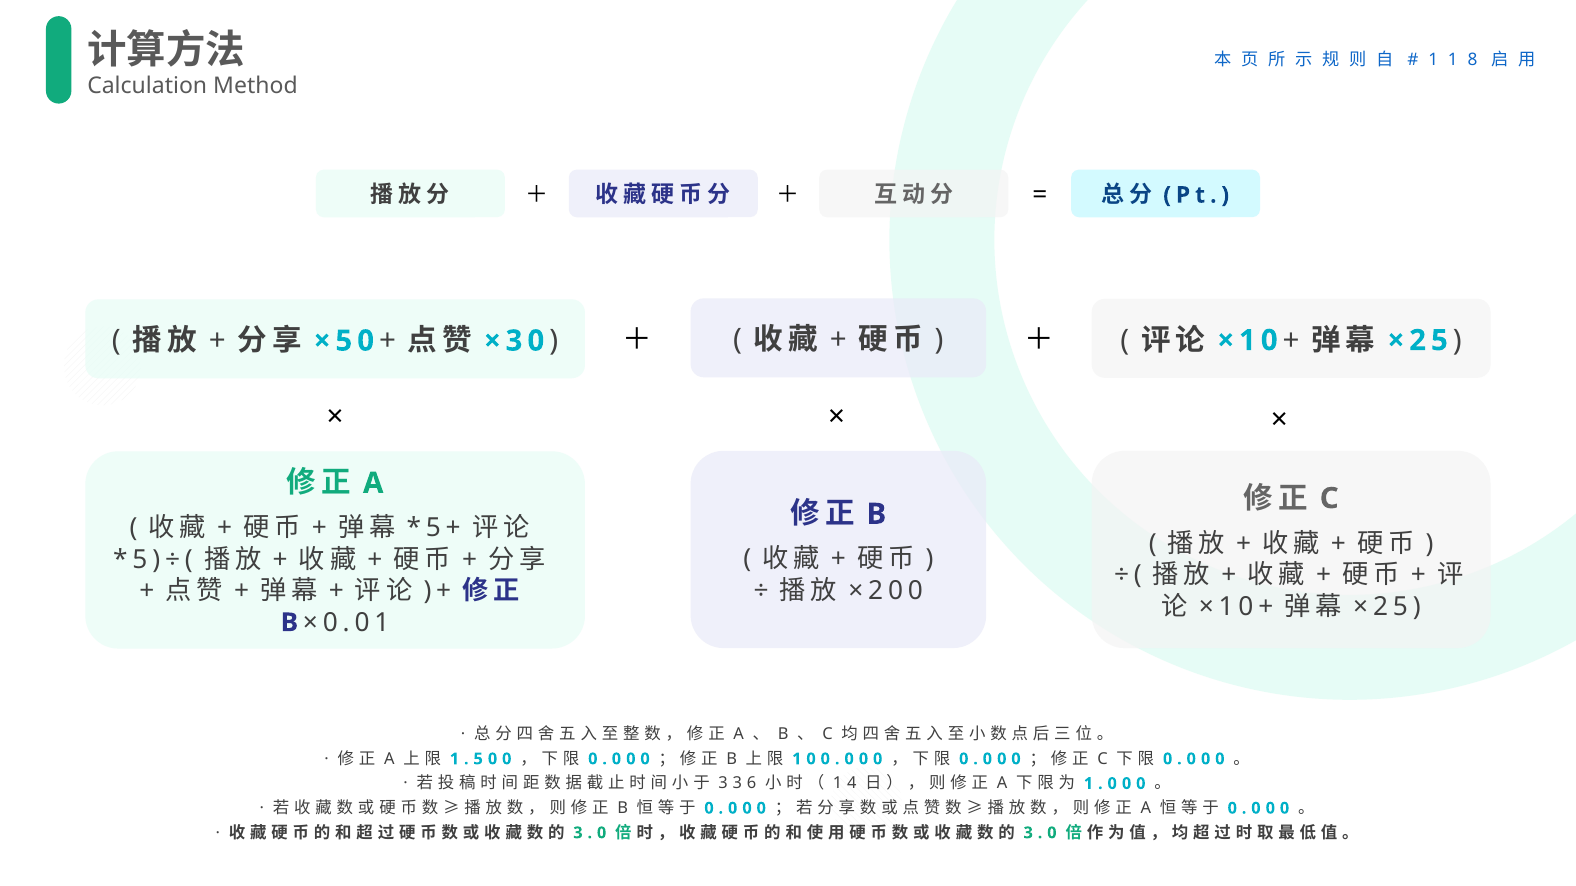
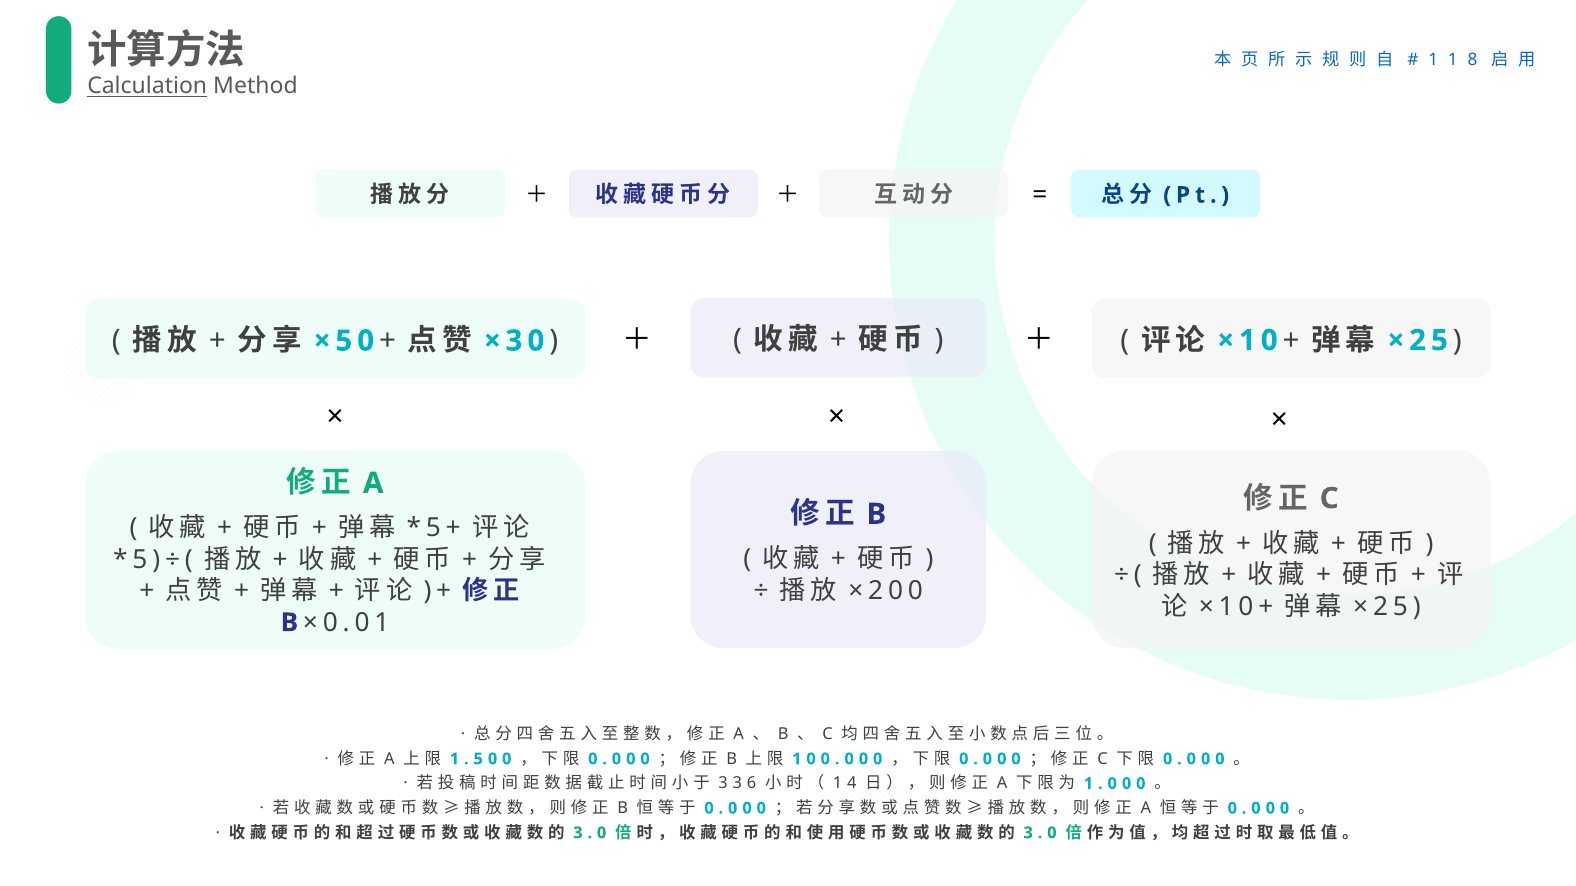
Calculation underline: none -> present (147, 86)
